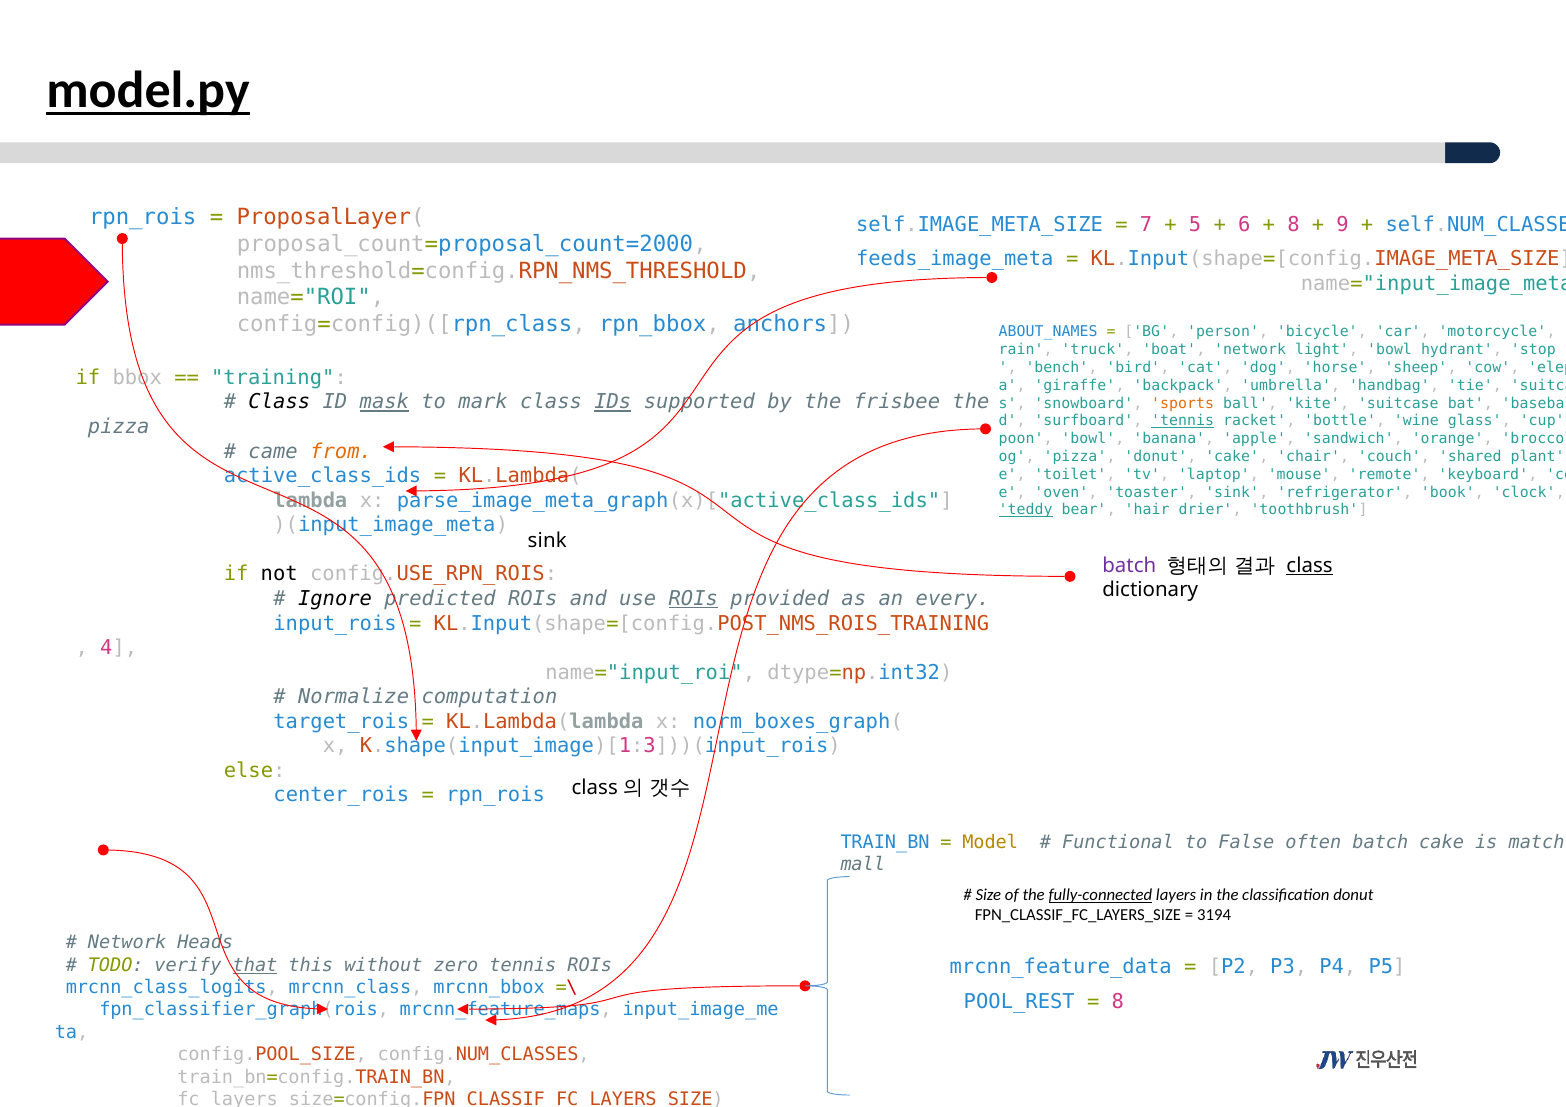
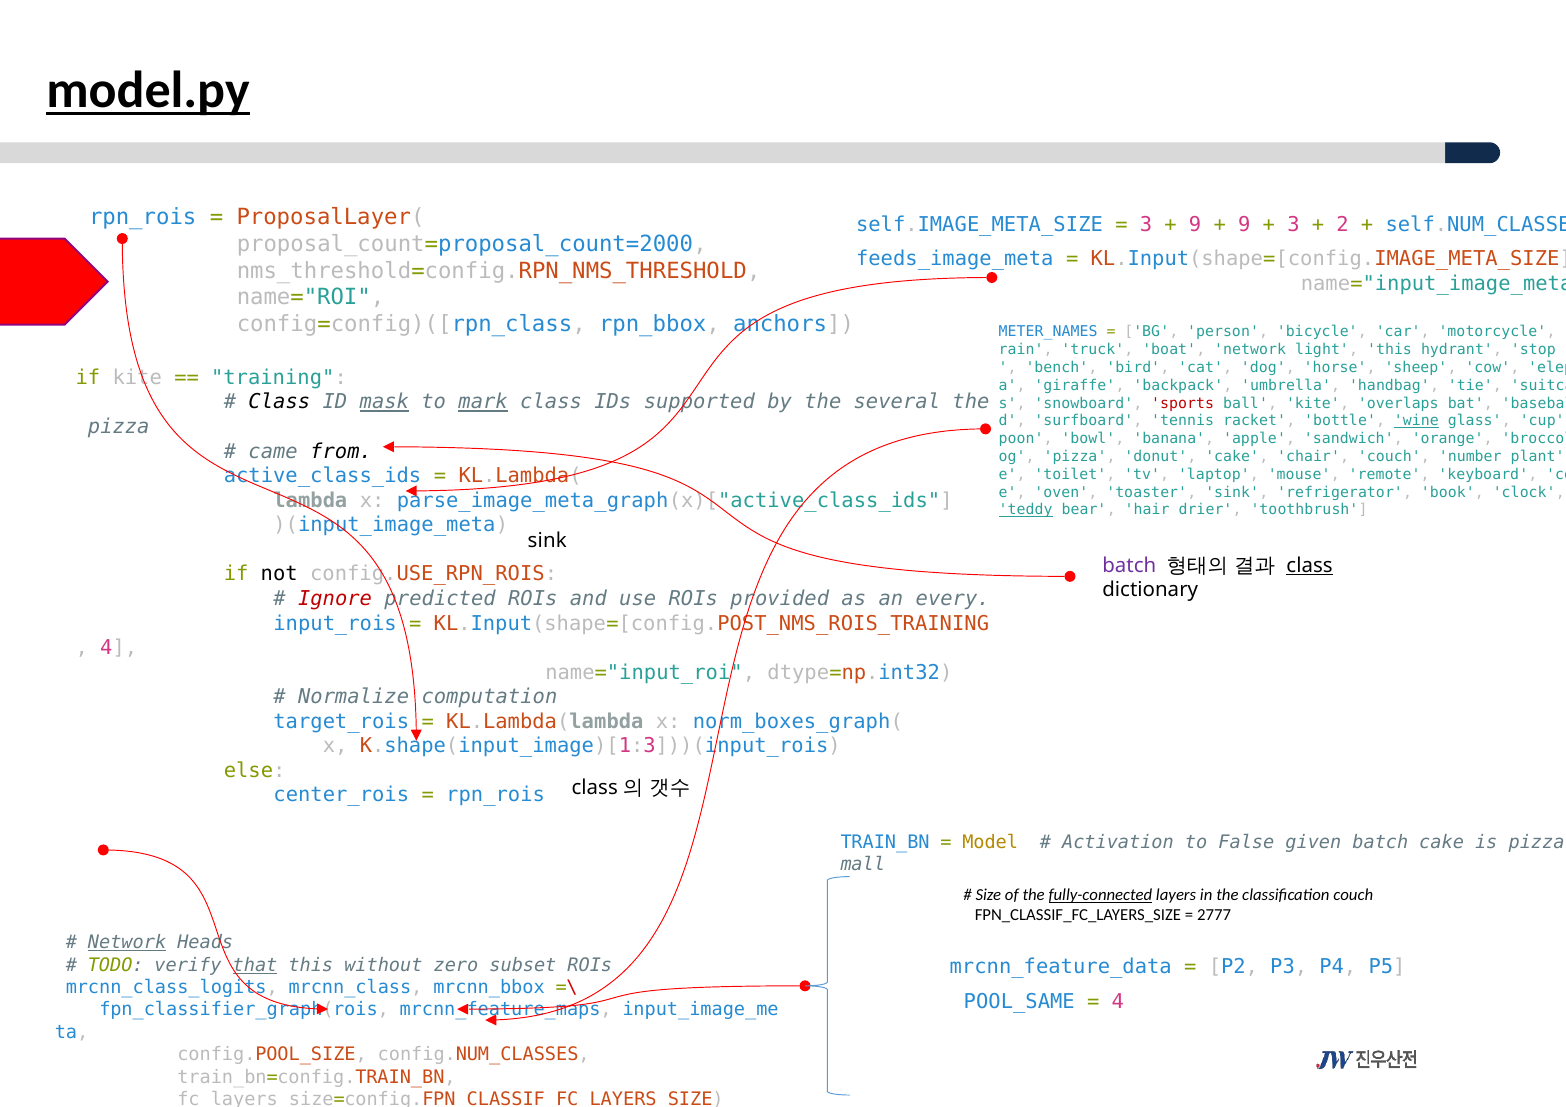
7: 7 -> 3 (1146, 225)
5: 5 -> 9 (1195, 225)
6: 6 -> 9 (1244, 225)
8: 8 -> 3 (1293, 225)
9: 9 -> 2 (1343, 225)
ABOUT_NAMES: ABOUT_NAMES -> METER_NAMES (1048, 332)
light bowl: bowl -> this (1390, 350)
if bbox: bbox -> kite (137, 378)
mark underline: none -> present (483, 402)
IDs underline: present -> none (613, 402)
the frisbee: frisbee -> several (897, 402)
sports colour: orange -> red (1183, 403)
kite suitcase: suitcase -> overlaps (1398, 403)
tennis underline: present -> none (1183, 421)
wine underline: none -> present (1416, 421)
from colour: orange -> black (341, 451)
shared: shared -> number (1470, 457)
Ignore colour: black -> red (335, 599)
ROIs underline: present -> none (693, 599)
Functional: Functional -> Activation (1118, 842)
often: often -> given (1313, 842)
is match: match -> pizza (1537, 842)
classification donut: donut -> couch (1353, 895)
3194: 3194 -> 2777 (1214, 915)
Network underline: none -> present (127, 943)
zero tennis: tennis -> subset (523, 965)
POOL_REST: POOL_REST -> POOL_SAME (1019, 1002)
8: 8 -> 4 (1118, 1002)
